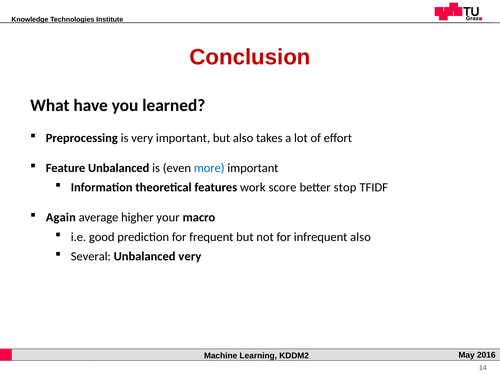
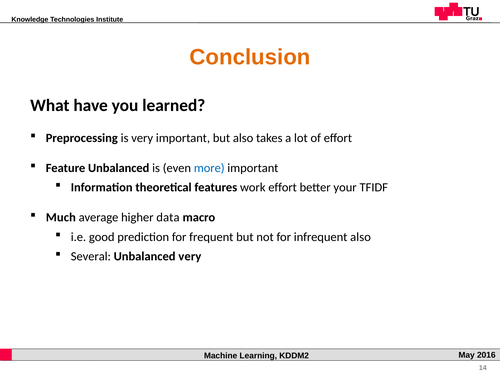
Conclusion colour: red -> orange (250, 57)
work score: score -> effort (283, 187)
stop: stop -> your (345, 187)
Again: Again -> Much (61, 217)
your: your -> data (168, 217)
